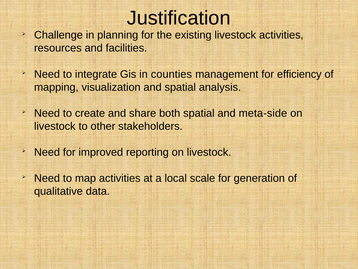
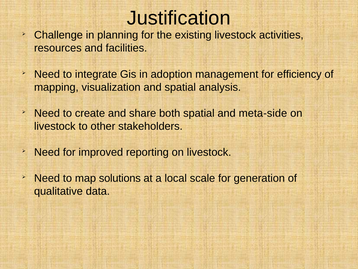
counties: counties -> adoption (171, 74)
map activities: activities -> solutions (120, 178)
